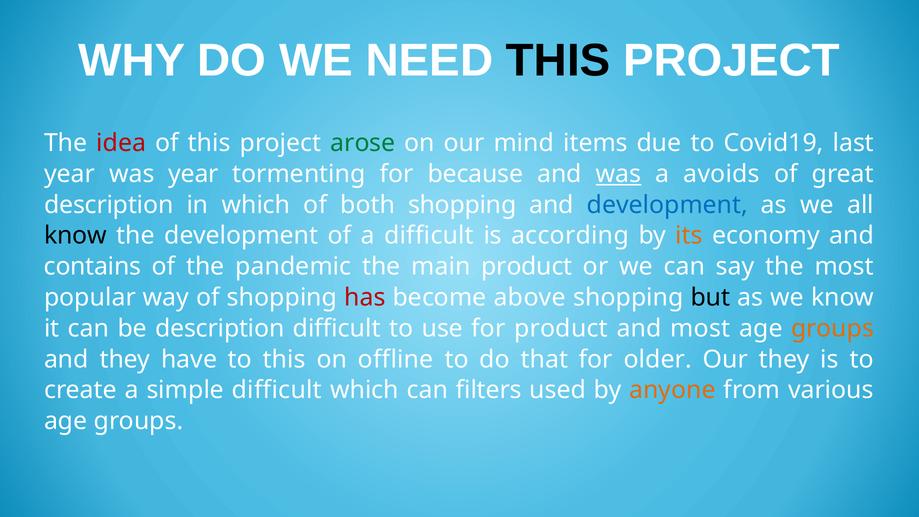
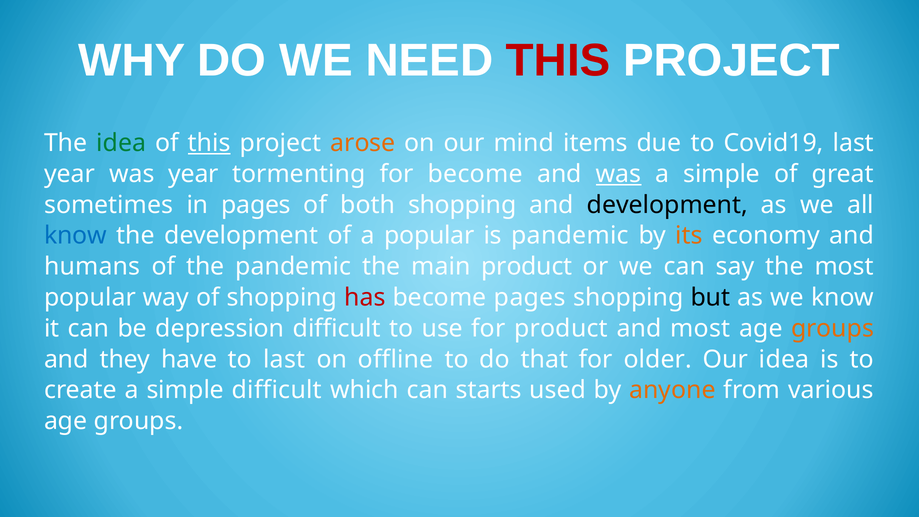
THIS colour: black -> red (558, 61)
idea colour: red -> green (121, 143)
this underline: none -> present (209, 143)
arose colour: green -> orange (363, 143)
for because: because -> become (475, 174)
avoids: avoids -> simple (722, 174)
description: description -> sometimes (109, 205)
in which: which -> pages (256, 205)
development colour: blue -> black (667, 205)
know colour: black -> blue (76, 236)
a difficult: difficult -> popular (429, 236)
is according: according -> pandemic (570, 236)
contains: contains -> humans (92, 267)
become above: above -> pages (530, 297)
be description: description -> depression (220, 328)
to this: this -> last (284, 359)
Our they: they -> idea (784, 359)
filters: filters -> starts (489, 390)
